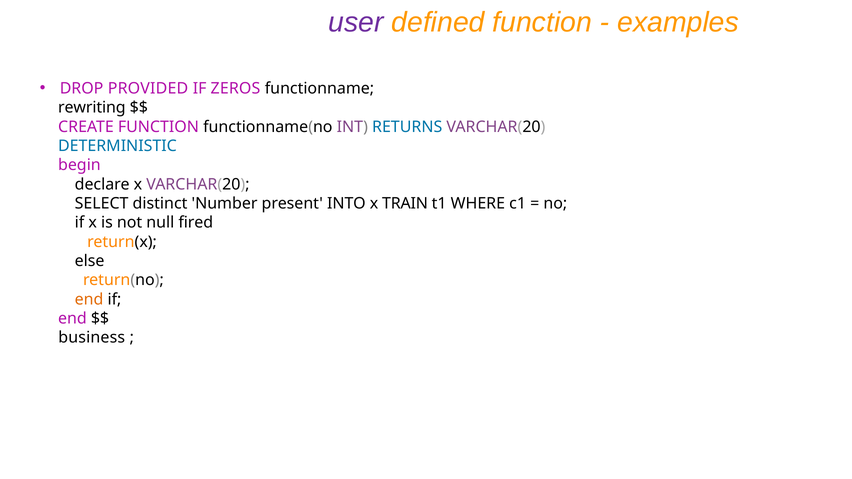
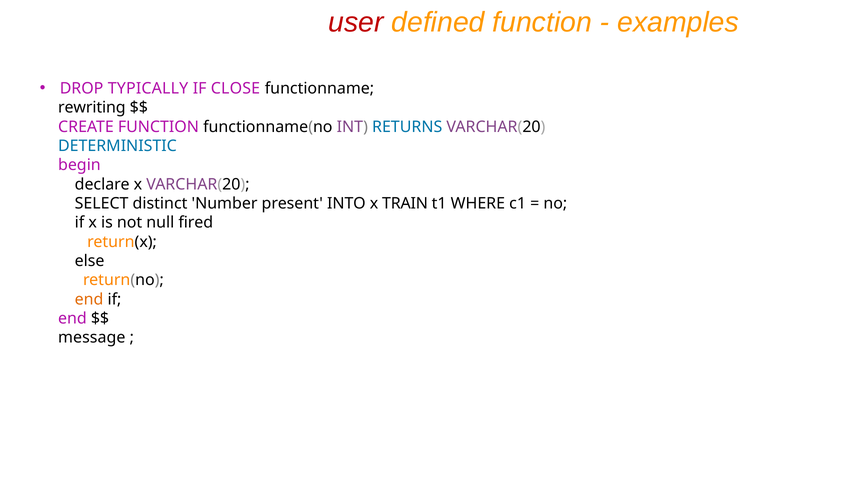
user colour: purple -> red (356, 22)
PROVIDED: PROVIDED -> TYPICALLY (148, 89)
ZEROS: ZEROS -> CLOSE (235, 89)
business: business -> message (92, 338)
